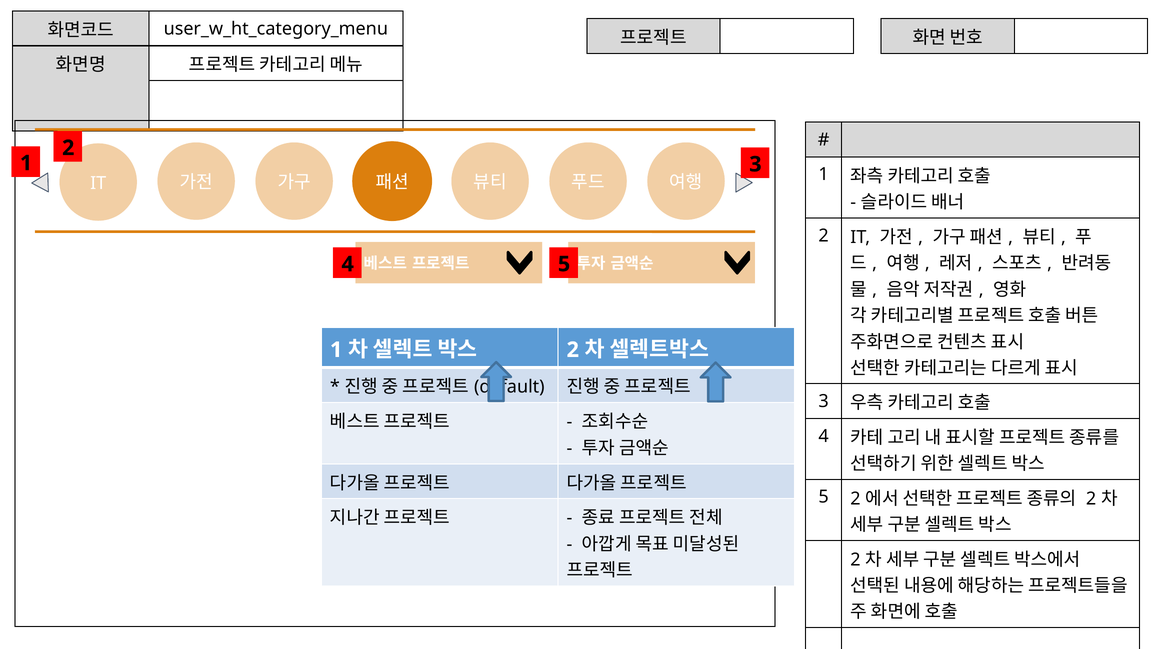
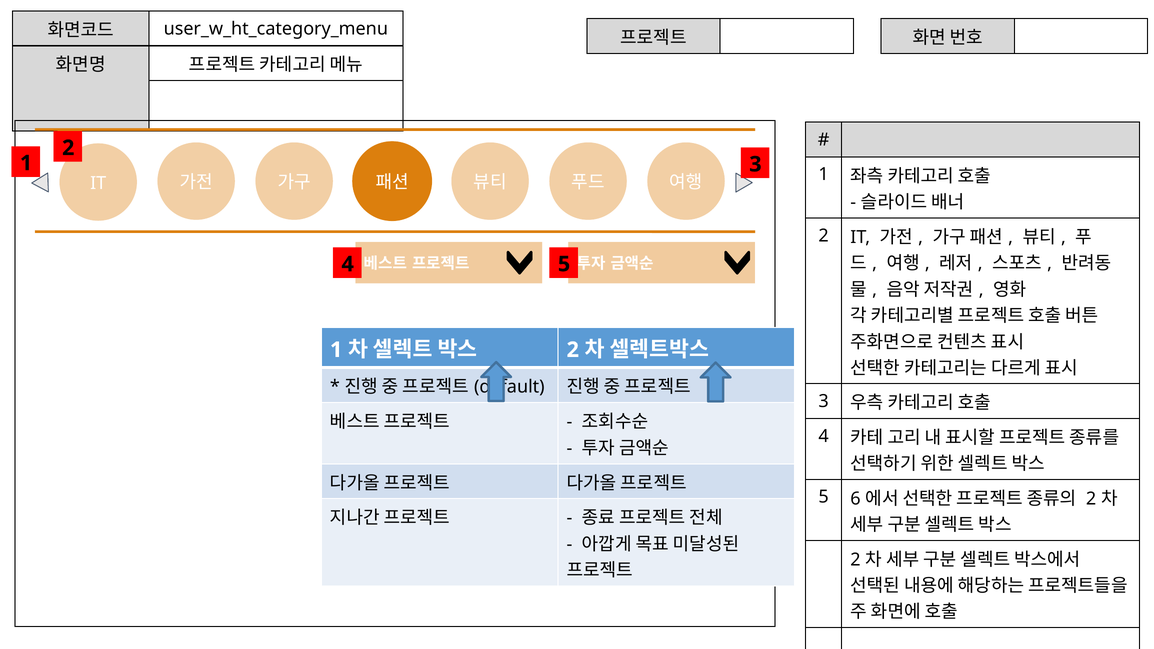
5 2: 2 -> 6 (855, 499)
